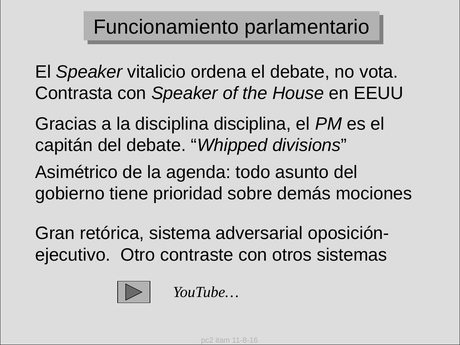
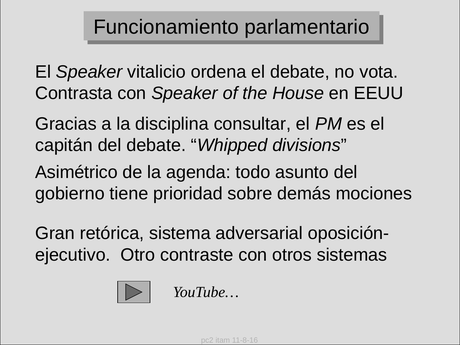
disciplina disciplina: disciplina -> consultar (252, 124)
